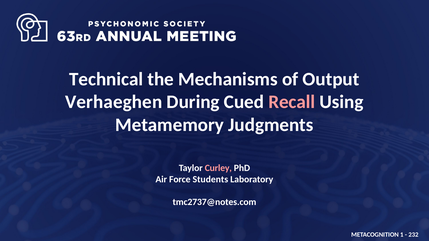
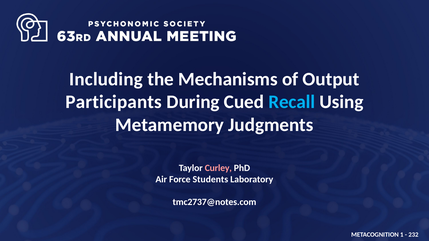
Technical: Technical -> Including (106, 79)
Verhaeghen: Verhaeghen -> Participants (114, 102)
Recall colour: pink -> light blue (292, 102)
